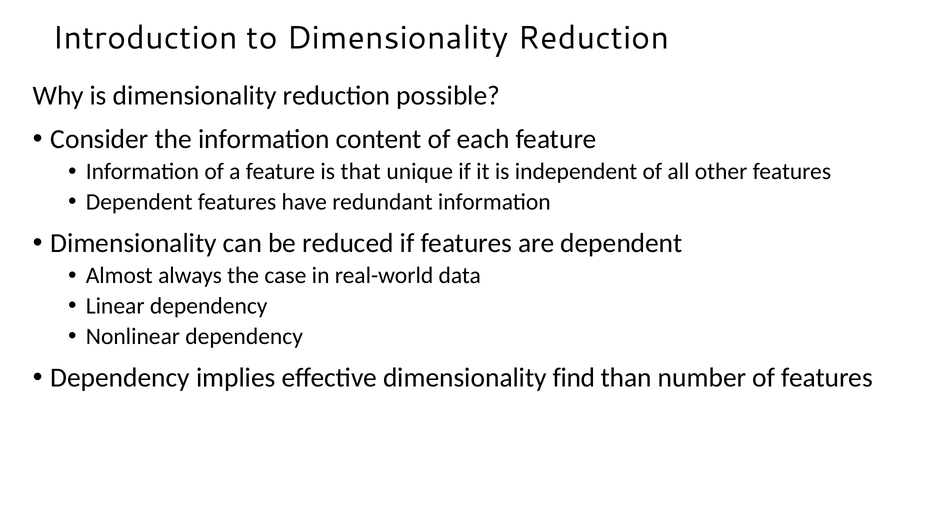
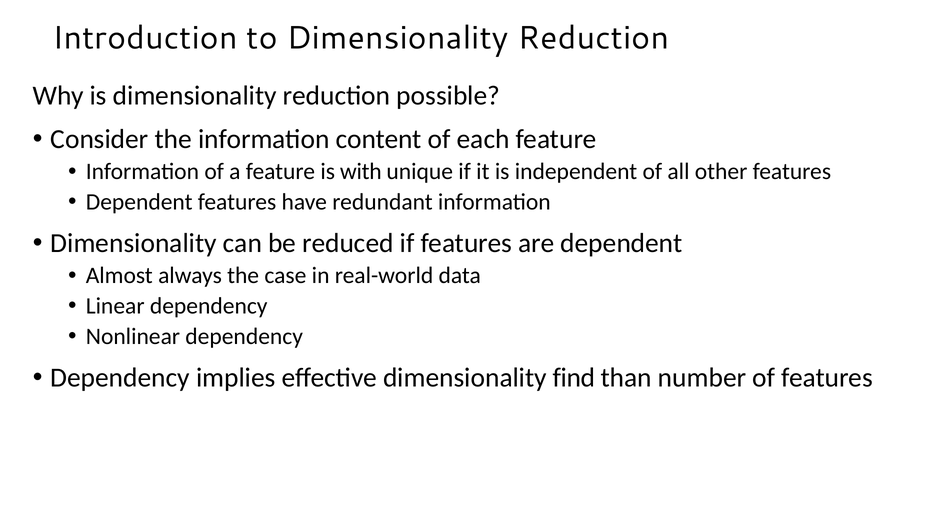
that: that -> with (361, 172)
